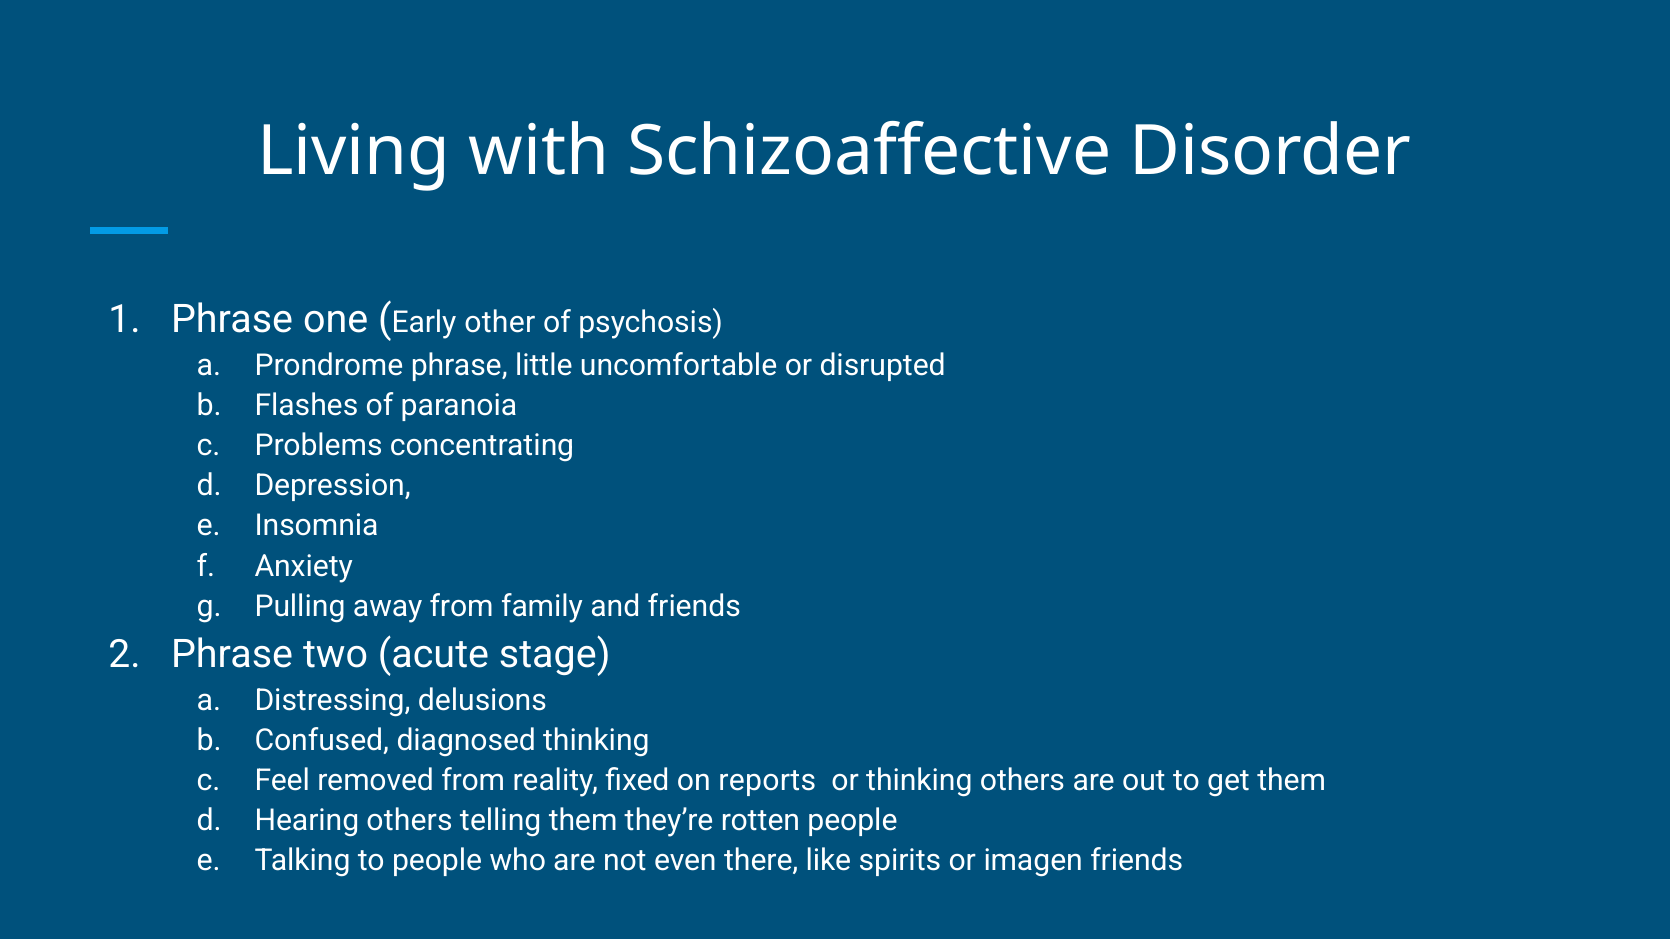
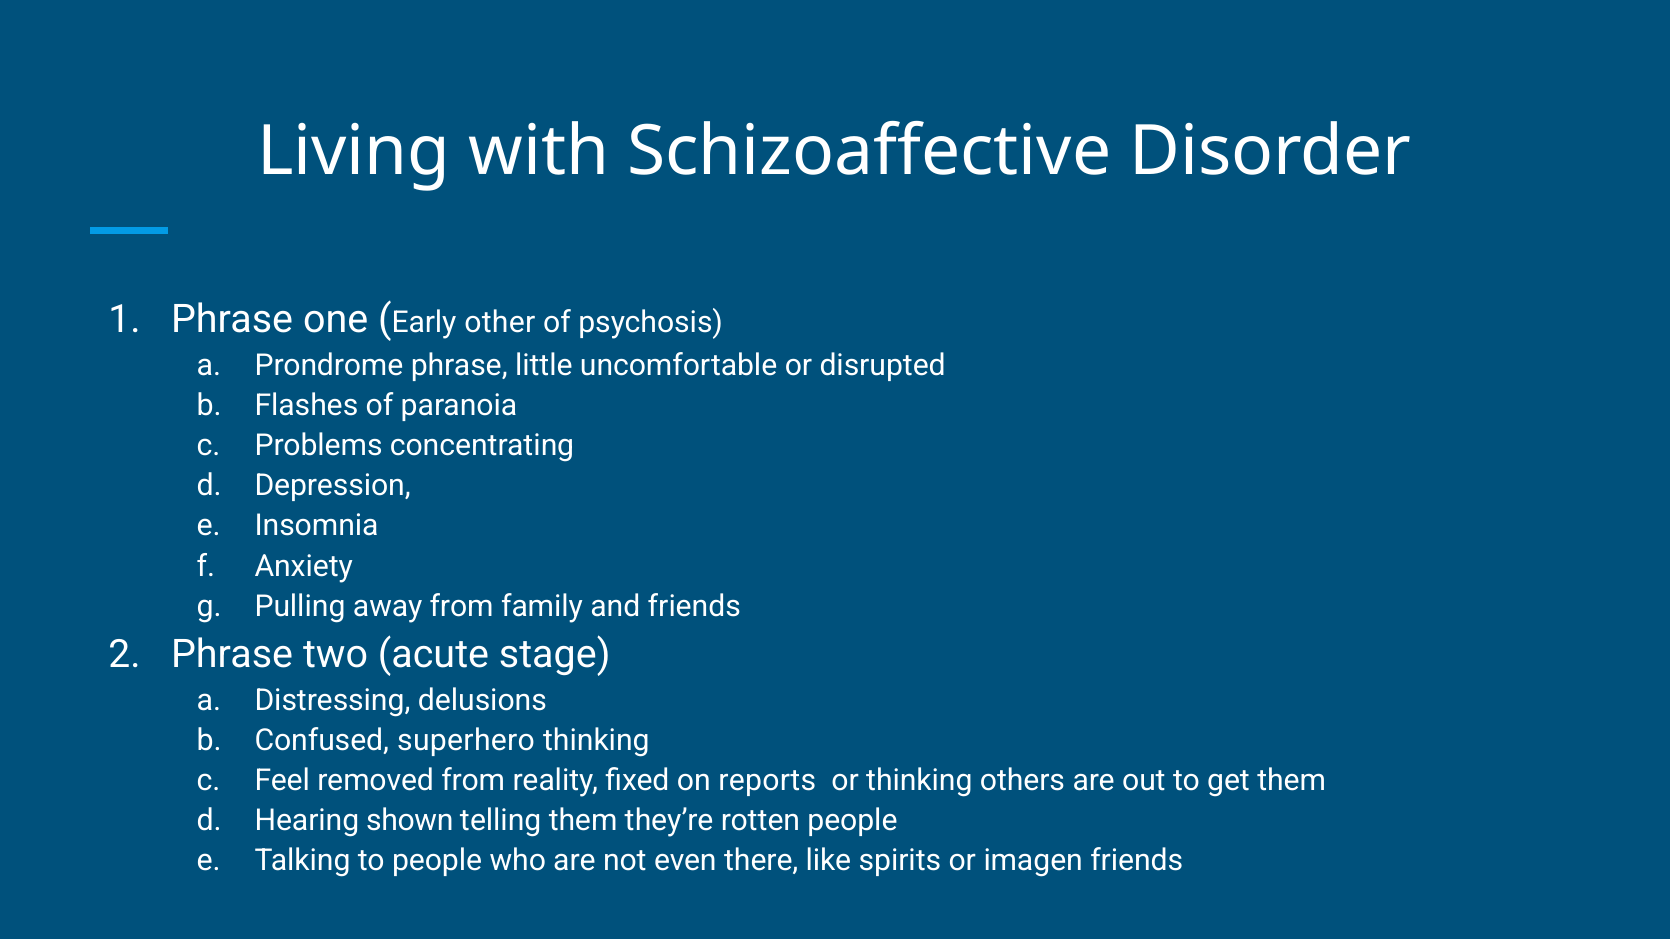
diagnosed: diagnosed -> superhero (466, 741)
Hearing others: others -> shown (410, 821)
